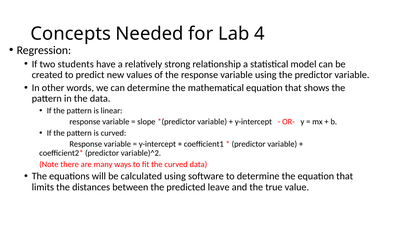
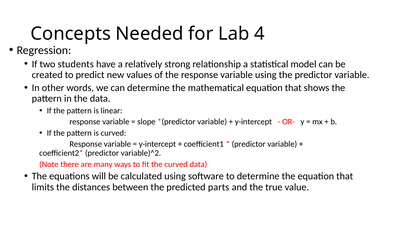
leave: leave -> parts (219, 187)
